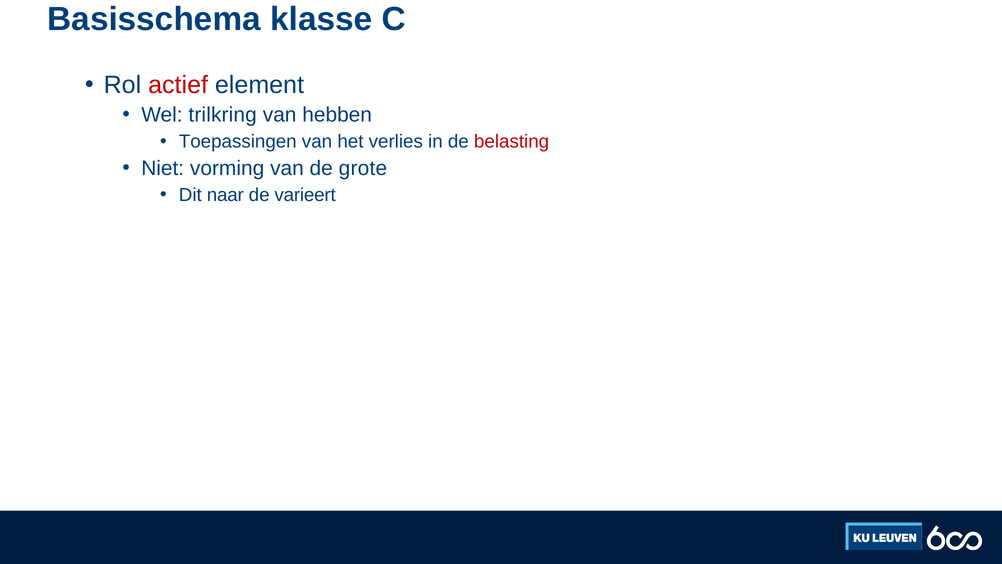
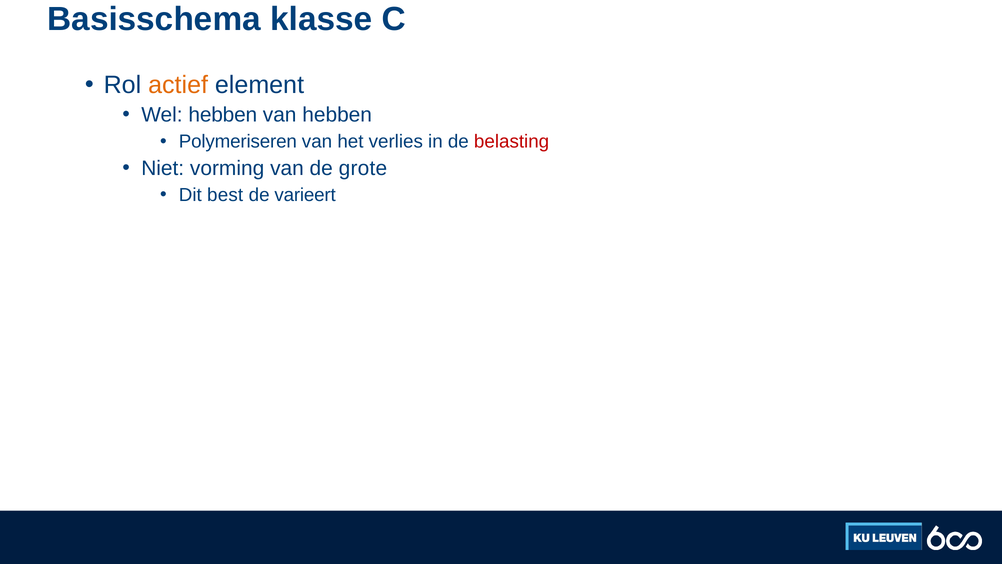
actief colour: red -> orange (178, 85)
Wel trilkring: trilkring -> hebben (223, 115)
Toepassingen: Toepassingen -> Polymeriseren (238, 141)
naar: naar -> best (225, 195)
